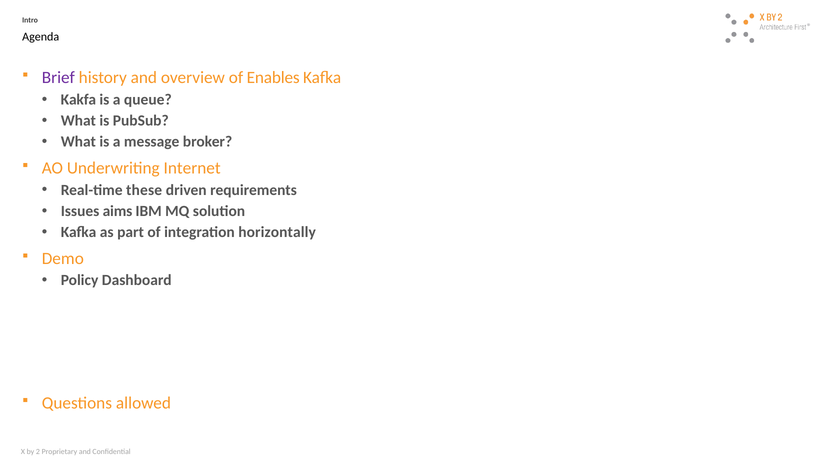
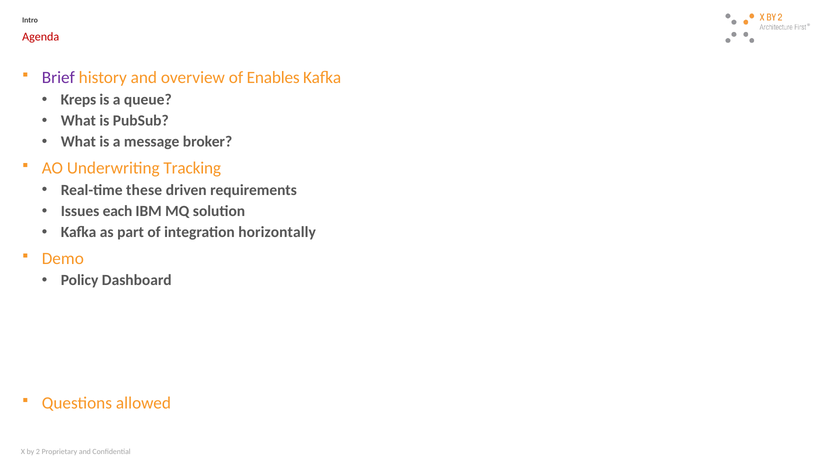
Agenda colour: black -> red (41, 37)
Kakfa: Kakfa -> Kreps (78, 100)
Internet: Internet -> Tracking (192, 168)
aims: aims -> each (117, 211)
